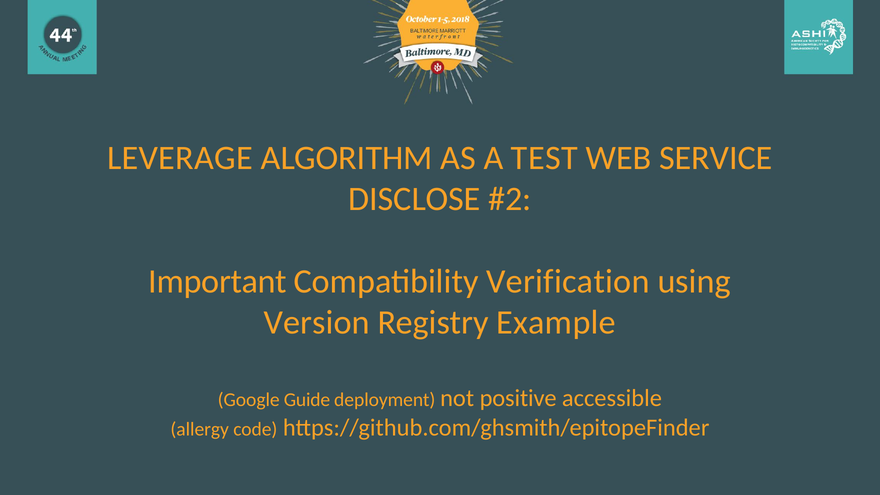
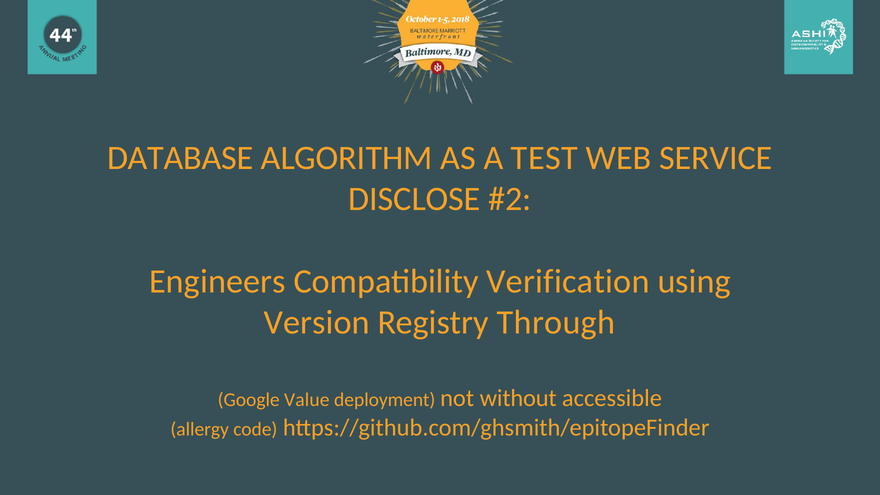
LEVERAGE: LEVERAGE -> DATABASE (180, 158)
Important: Important -> Engineers (217, 281)
Example: Example -> Through (556, 322)
Guide: Guide -> Value (307, 400)
positive: positive -> without (518, 398)
